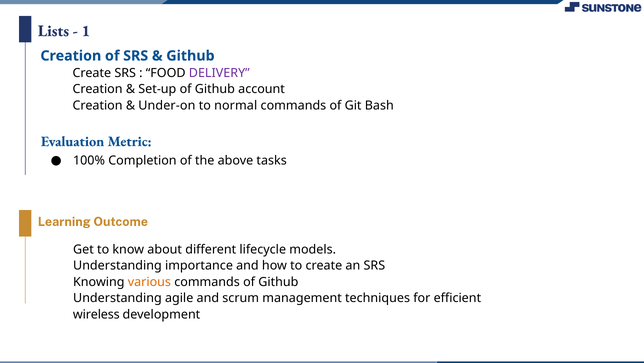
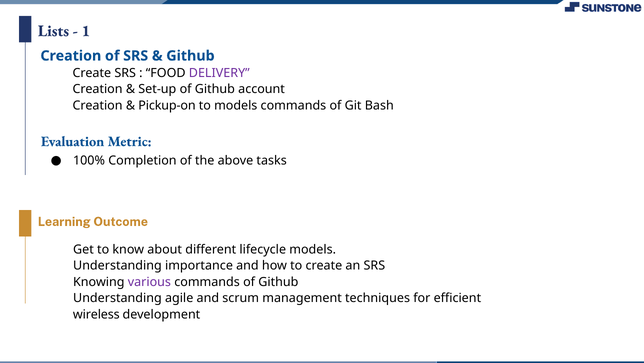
Under-on: Under-on -> Pickup-on (167, 105)
to normal: normal -> models (236, 105)
various colour: orange -> purple (149, 281)
